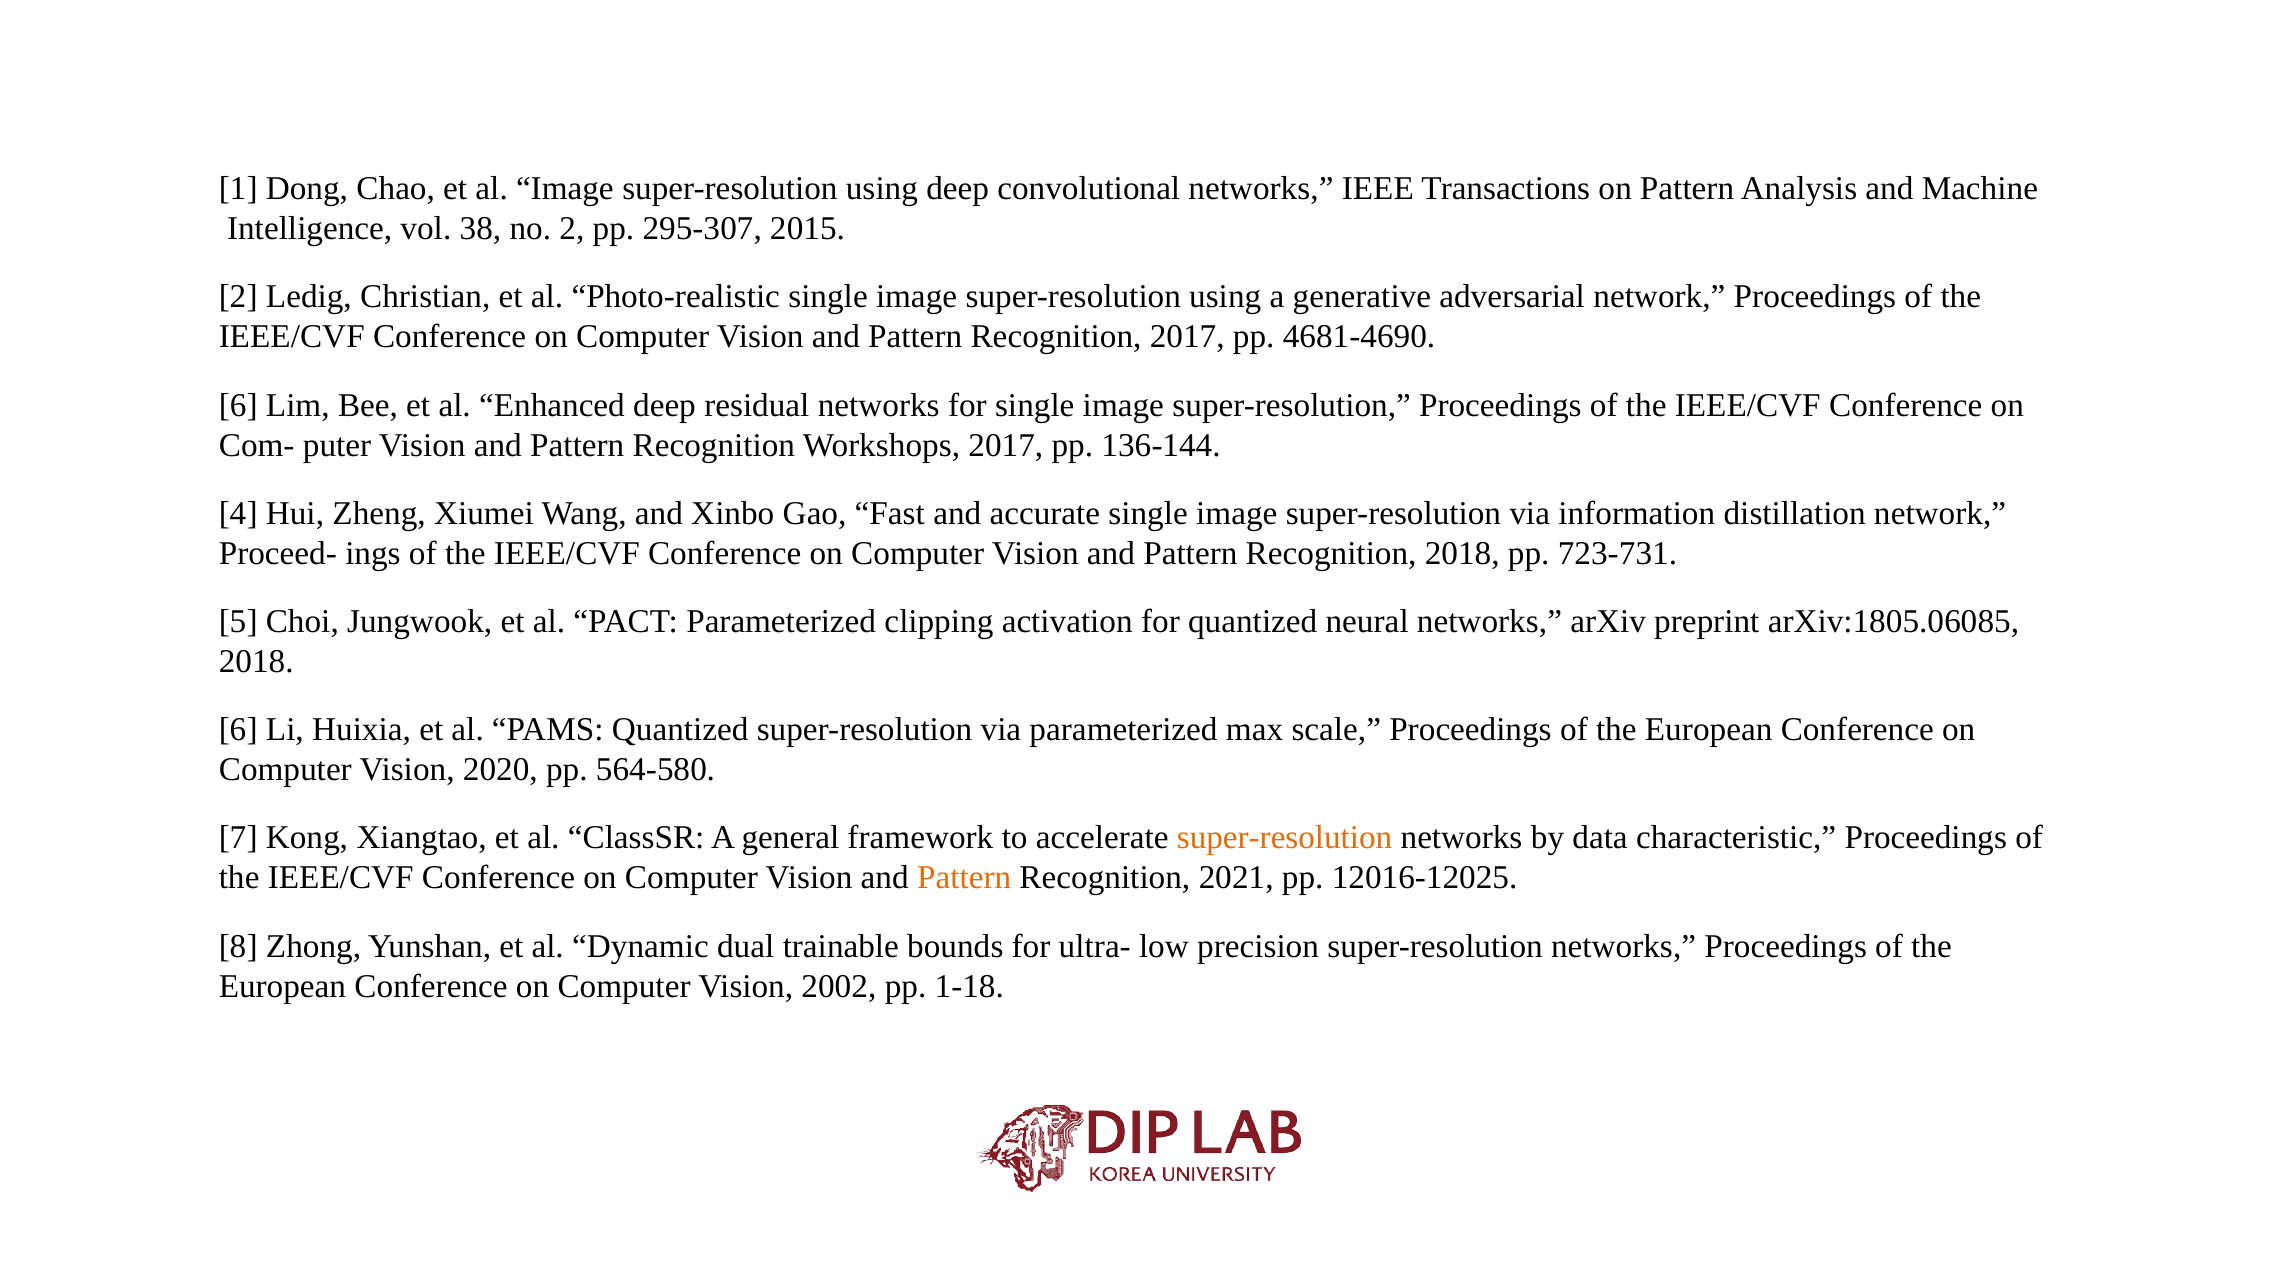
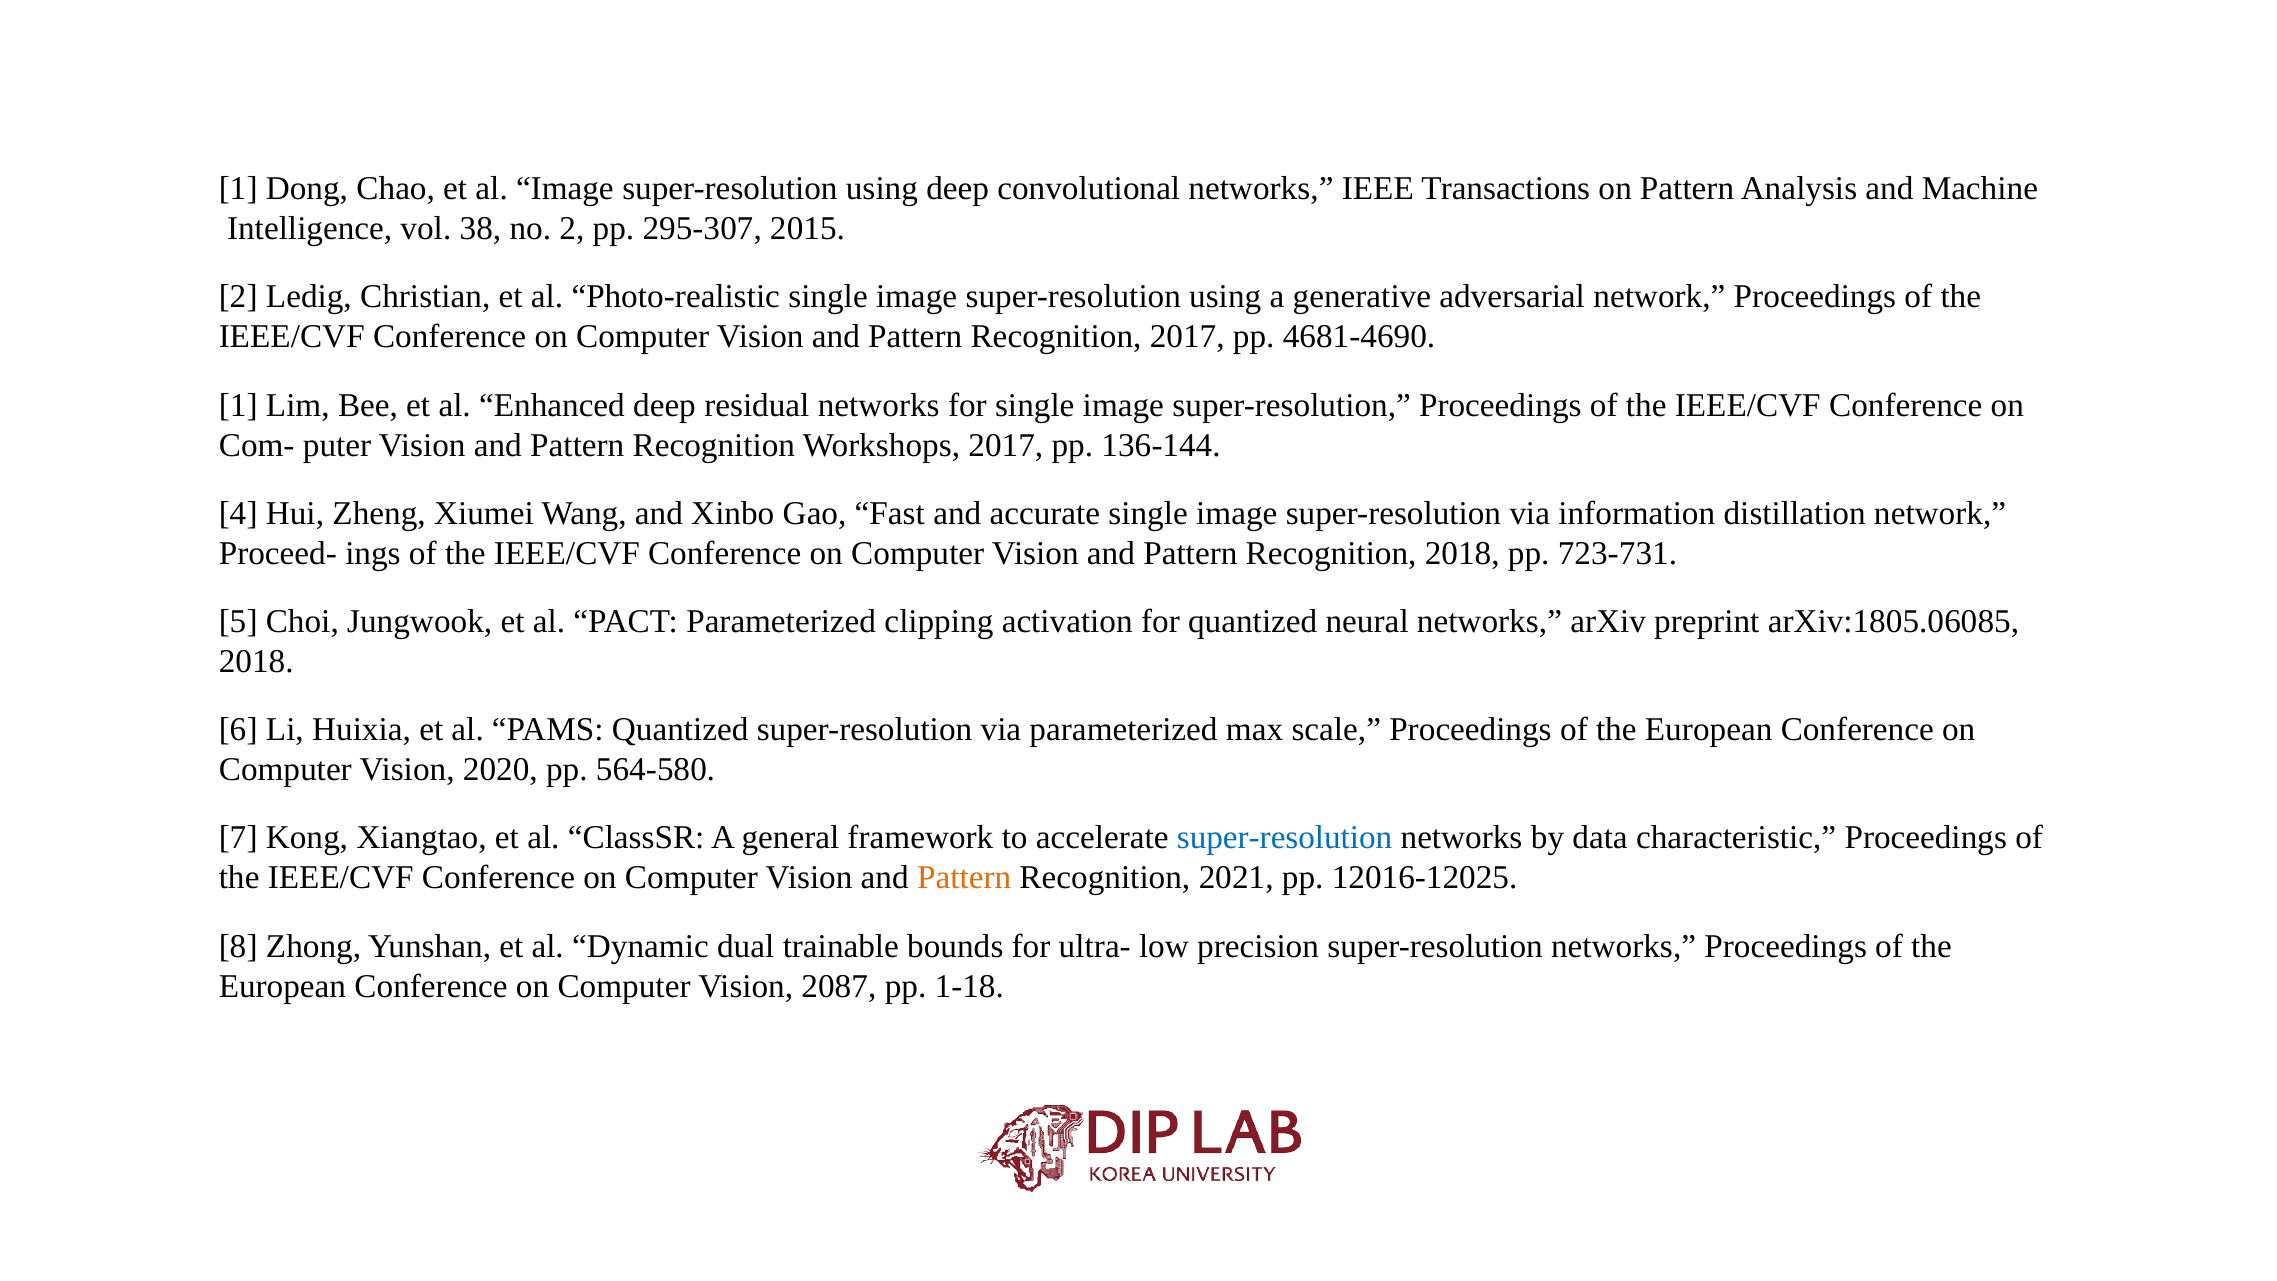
6: 6 -> 1 (238, 405)
super-resolution colour: orange -> blue (1285, 838)
2002: 2002 -> 2087 (839, 986)
